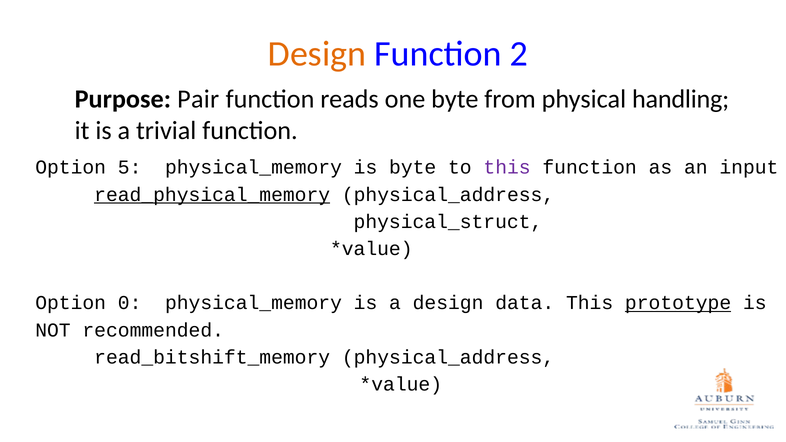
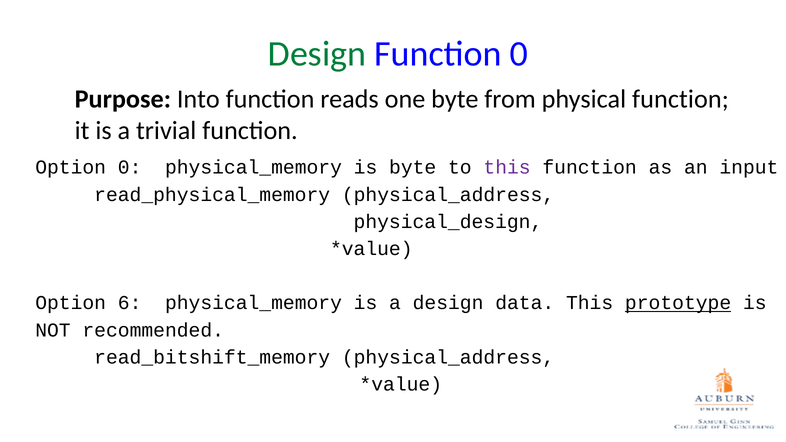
Design colour: orange -> green (317, 54)
Function 2: 2 -> 0 (519, 54)
Pair: Pair -> Into (198, 99)
physical handling: handling -> function (680, 99)
Option 5: 5 -> 0 (130, 168)
read_physical_memory underline: present -> none (212, 195)
physical_struct: physical_struct -> physical_design (448, 222)
0: 0 -> 6 (130, 303)
